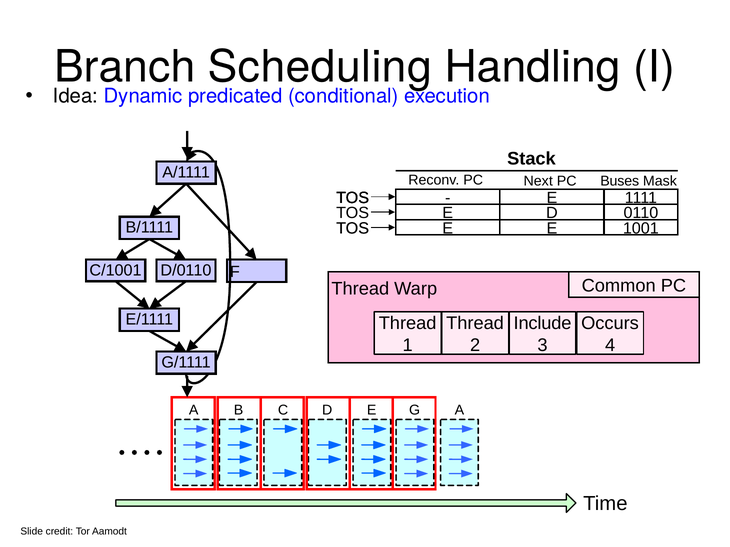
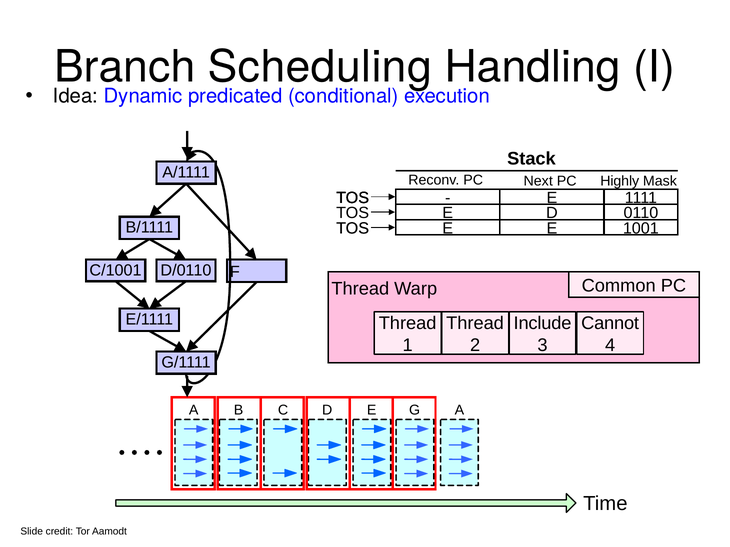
Buses: Buses -> Highly (620, 181)
Occurs: Occurs -> Cannot (610, 323)
